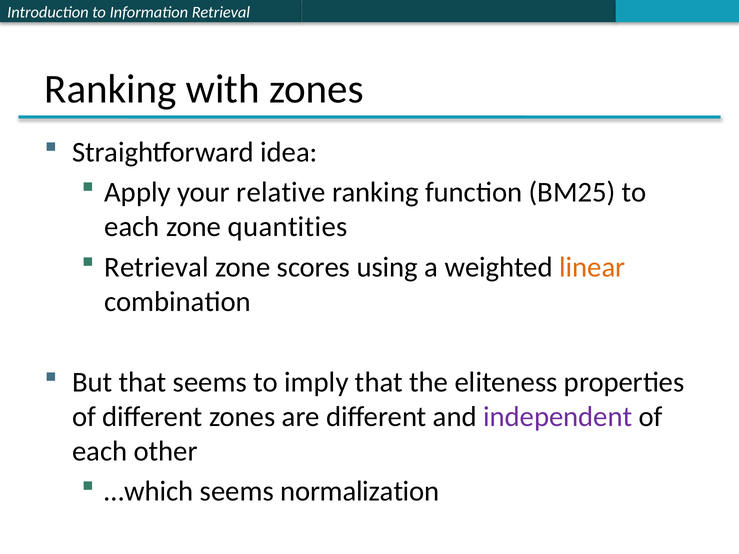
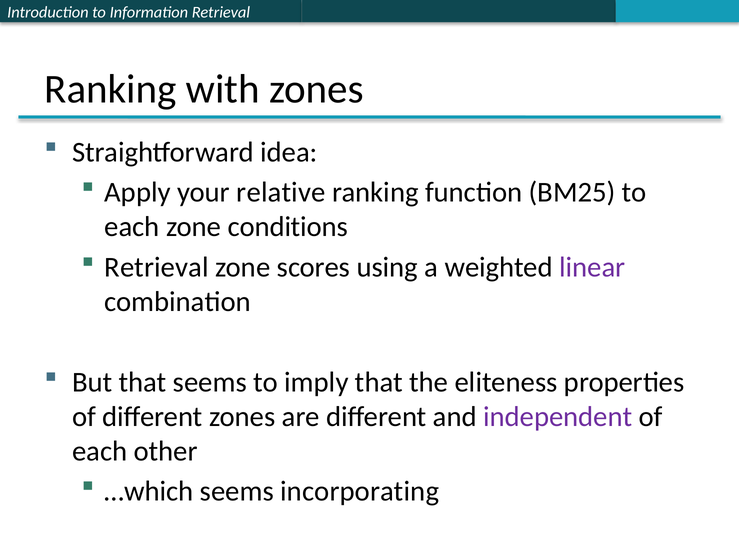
quantities: quantities -> conditions (288, 227)
linear colour: orange -> purple (592, 267)
normalization: normalization -> incorporating (360, 492)
